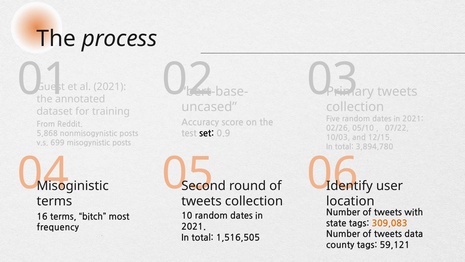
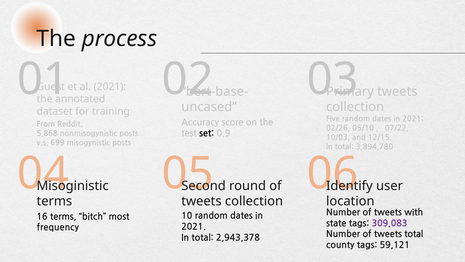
309,083 colour: orange -> purple (390, 223)
tweets data: data -> total (414, 234)
1,516,505: 1,516,505 -> 2,943,378 (238, 237)
